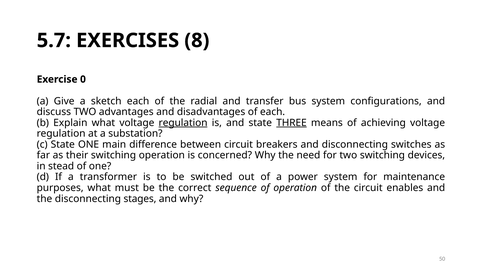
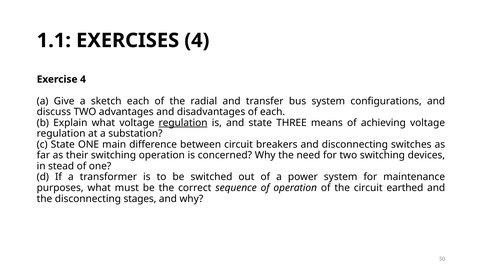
5.7: 5.7 -> 1.1 (54, 40)
EXERCISES 8: 8 -> 4 (197, 40)
Exercise 0: 0 -> 4 (83, 79)
THREE underline: present -> none (291, 123)
enables: enables -> earthed (405, 188)
